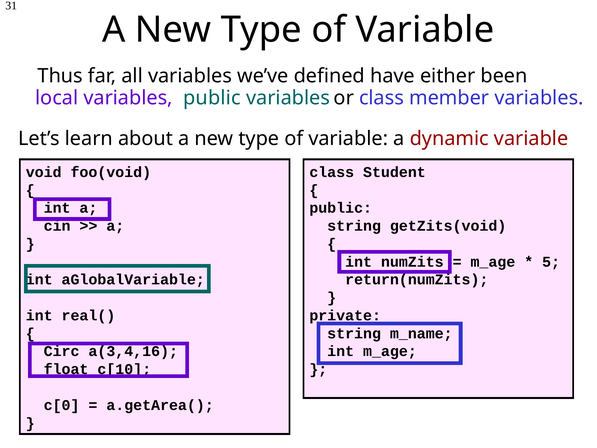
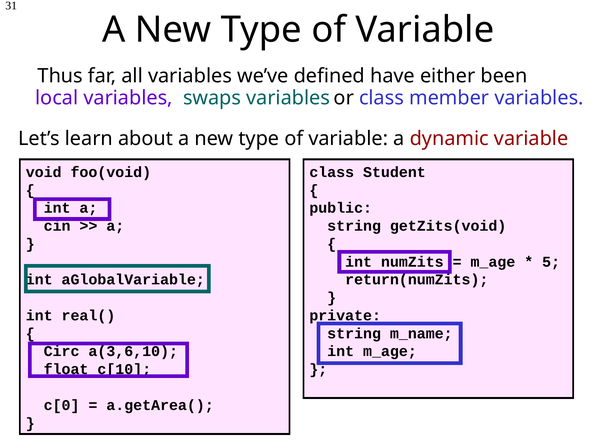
public: public -> swaps (212, 98)
a(3,4,16: a(3,4,16 -> a(3,6,10 (133, 351)
